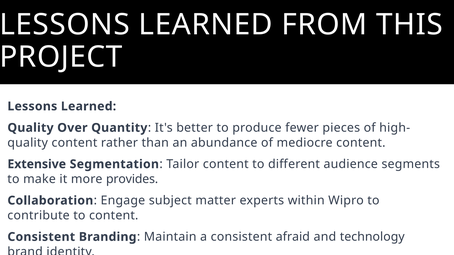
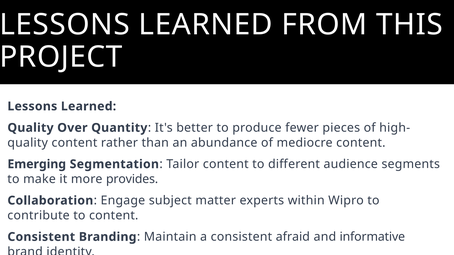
Extensive: Extensive -> Emerging (37, 164)
technology: technology -> informative (372, 237)
